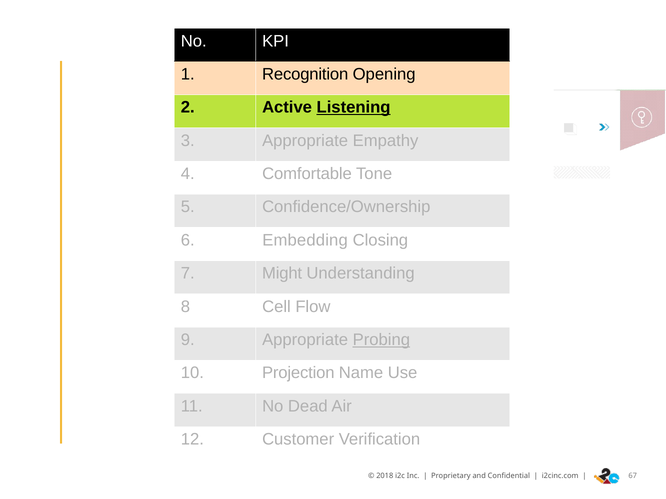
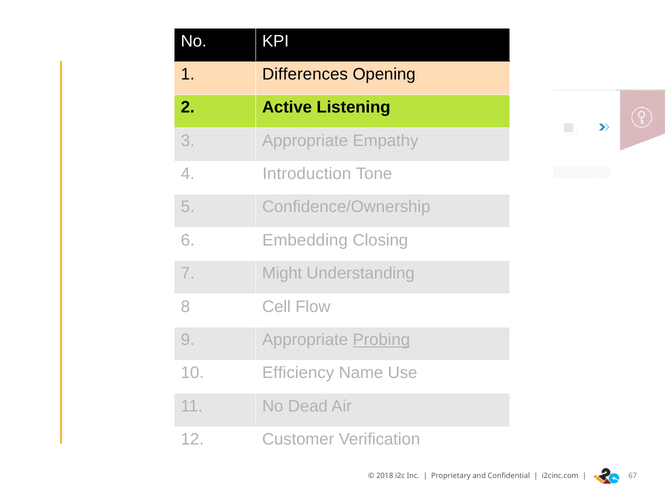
Recognition: Recognition -> Differences (305, 74)
Listening underline: present -> none (354, 108)
Comfortable: Comfortable -> Introduction (307, 174)
Projection: Projection -> Efficiency (298, 373)
